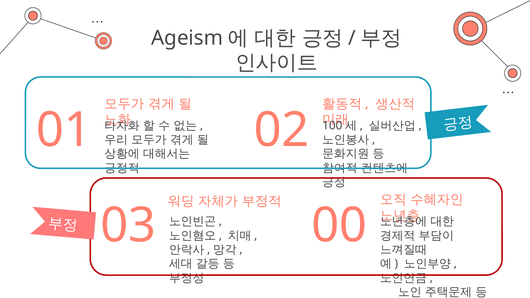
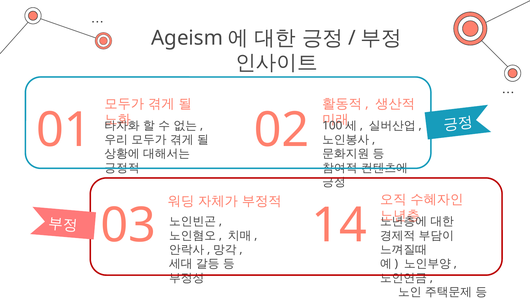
00: 00 -> 14 (339, 226)
